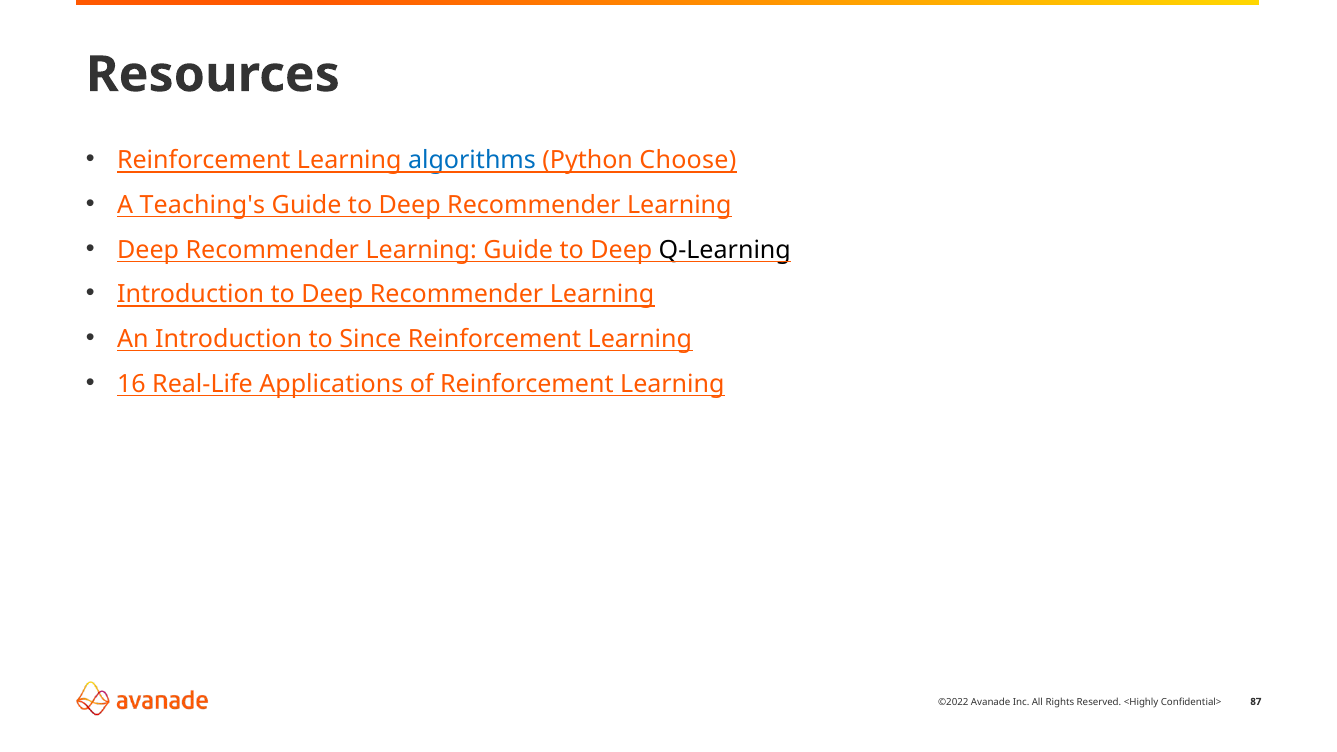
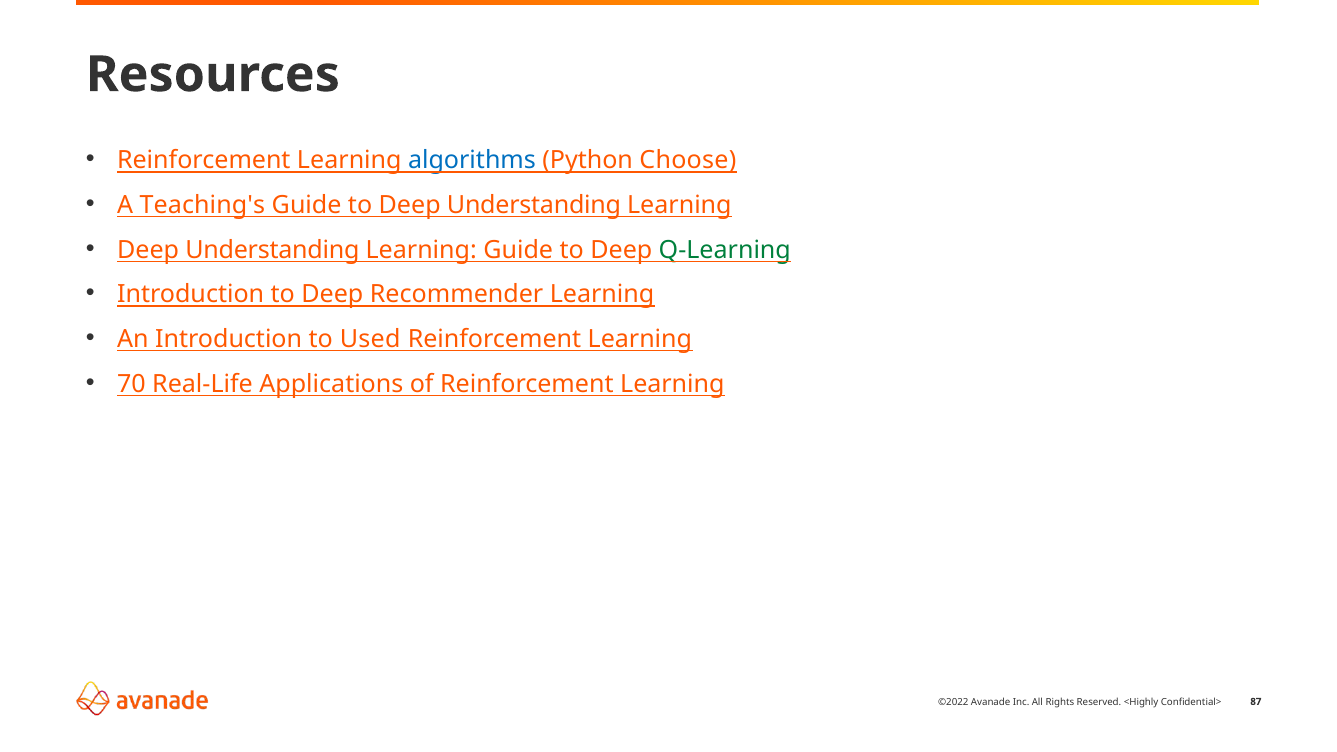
Guide to Deep Recommender: Recommender -> Understanding (534, 205)
Recommender: Recommender -> Understanding (272, 250)
Q-Learning colour: black -> green (725, 250)
Since: Since -> Used (370, 339)
16: 16 -> 70 (131, 384)
